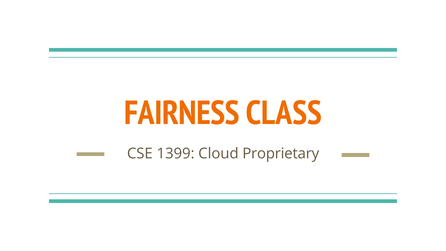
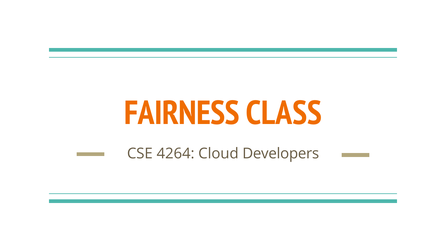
1399: 1399 -> 4264 (176, 153)
Proprietary: Proprietary -> Developers (281, 153)
